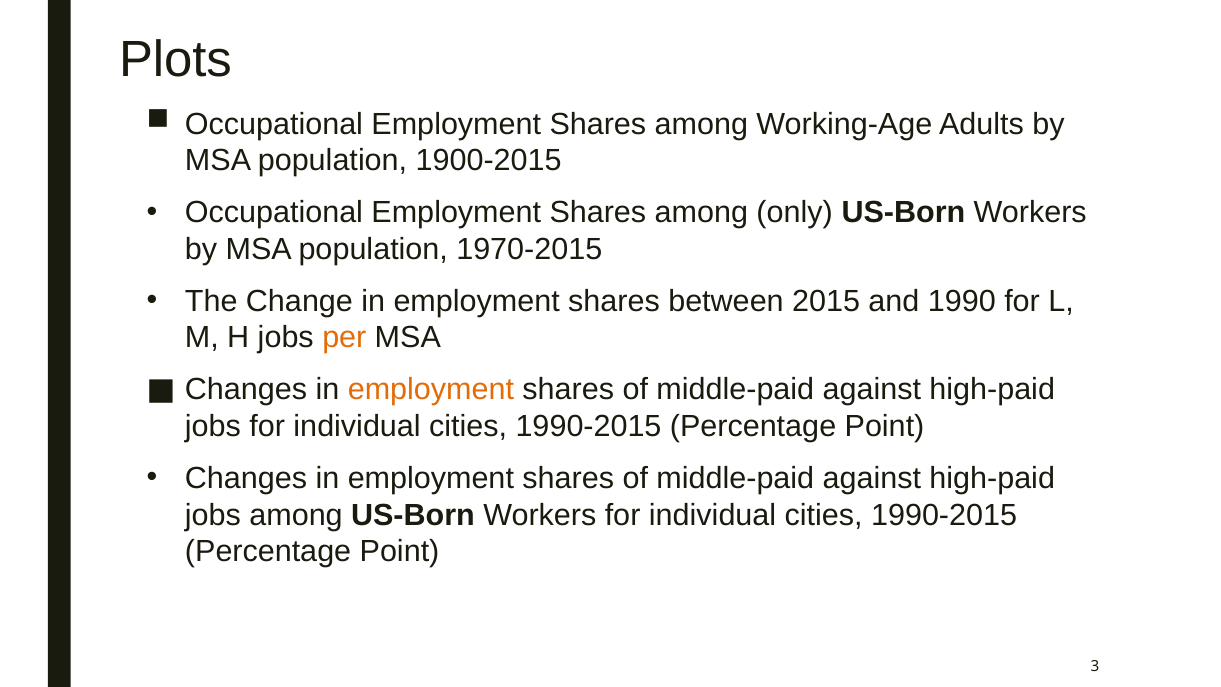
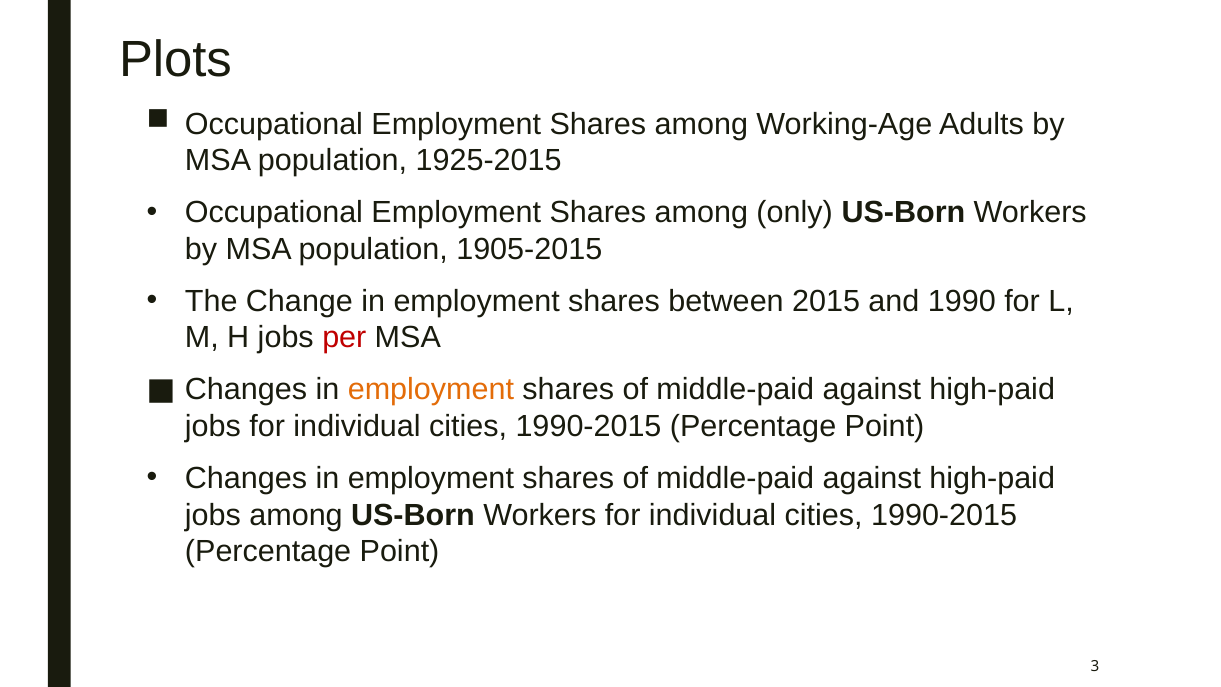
1900-2015: 1900-2015 -> 1925-2015 (489, 161)
1970-2015: 1970-2015 -> 1905-2015 (529, 249)
per colour: orange -> red (344, 338)
